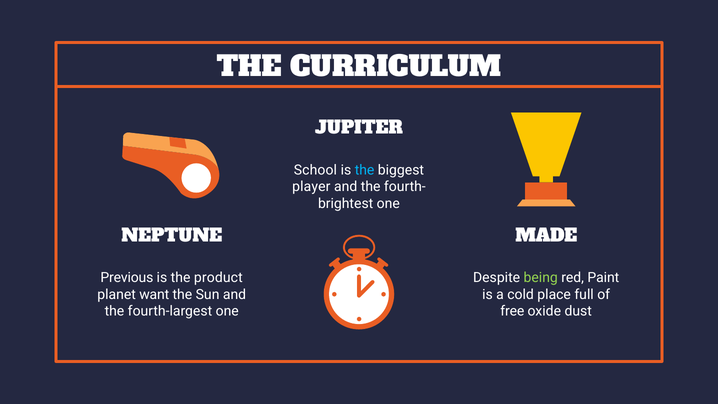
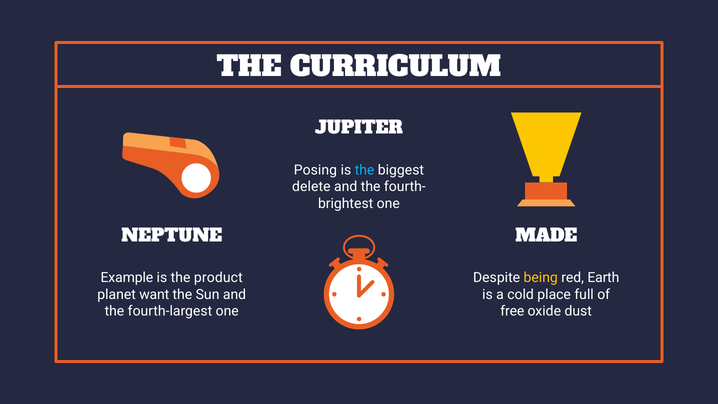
School: School -> Posing (315, 170)
player: player -> delete (311, 187)
Previous: Previous -> Example (127, 278)
being colour: light green -> yellow (541, 278)
Paint: Paint -> Earth (603, 278)
